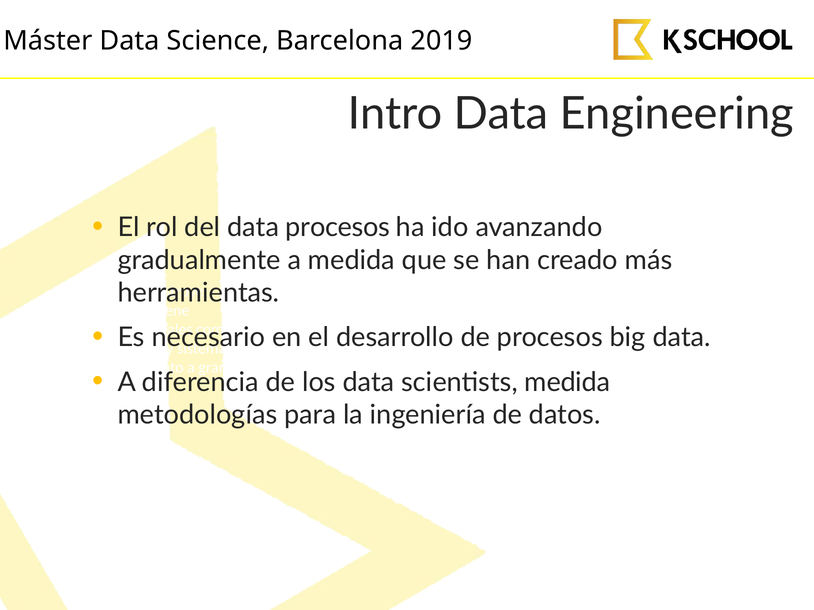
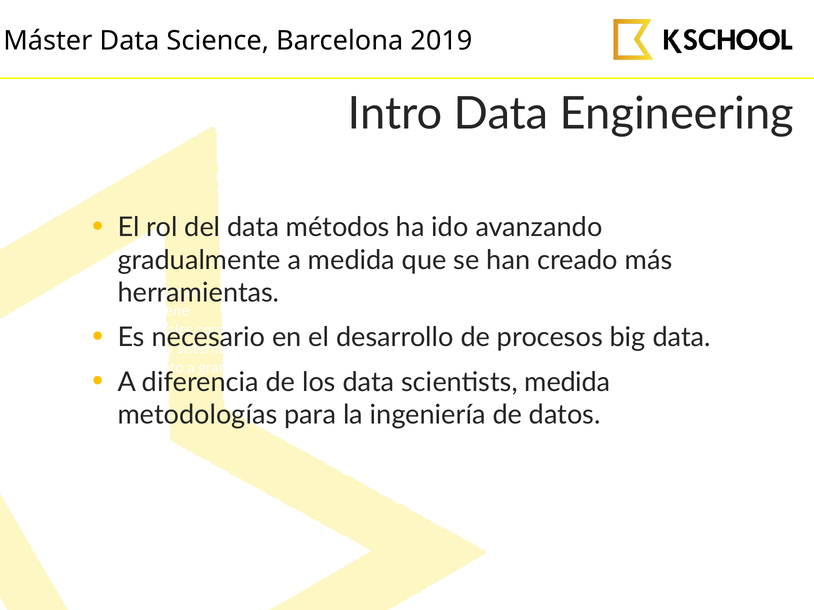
data procesos: procesos -> métodos (338, 228)
